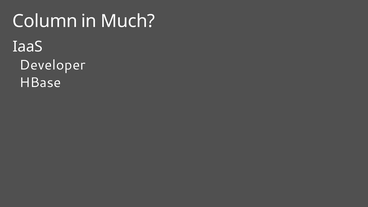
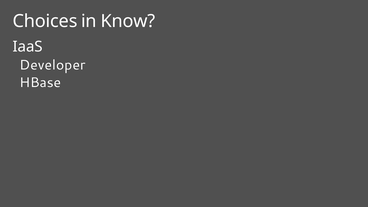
Column: Column -> Choices (45, 21)
Much: Much -> Know (128, 21)
